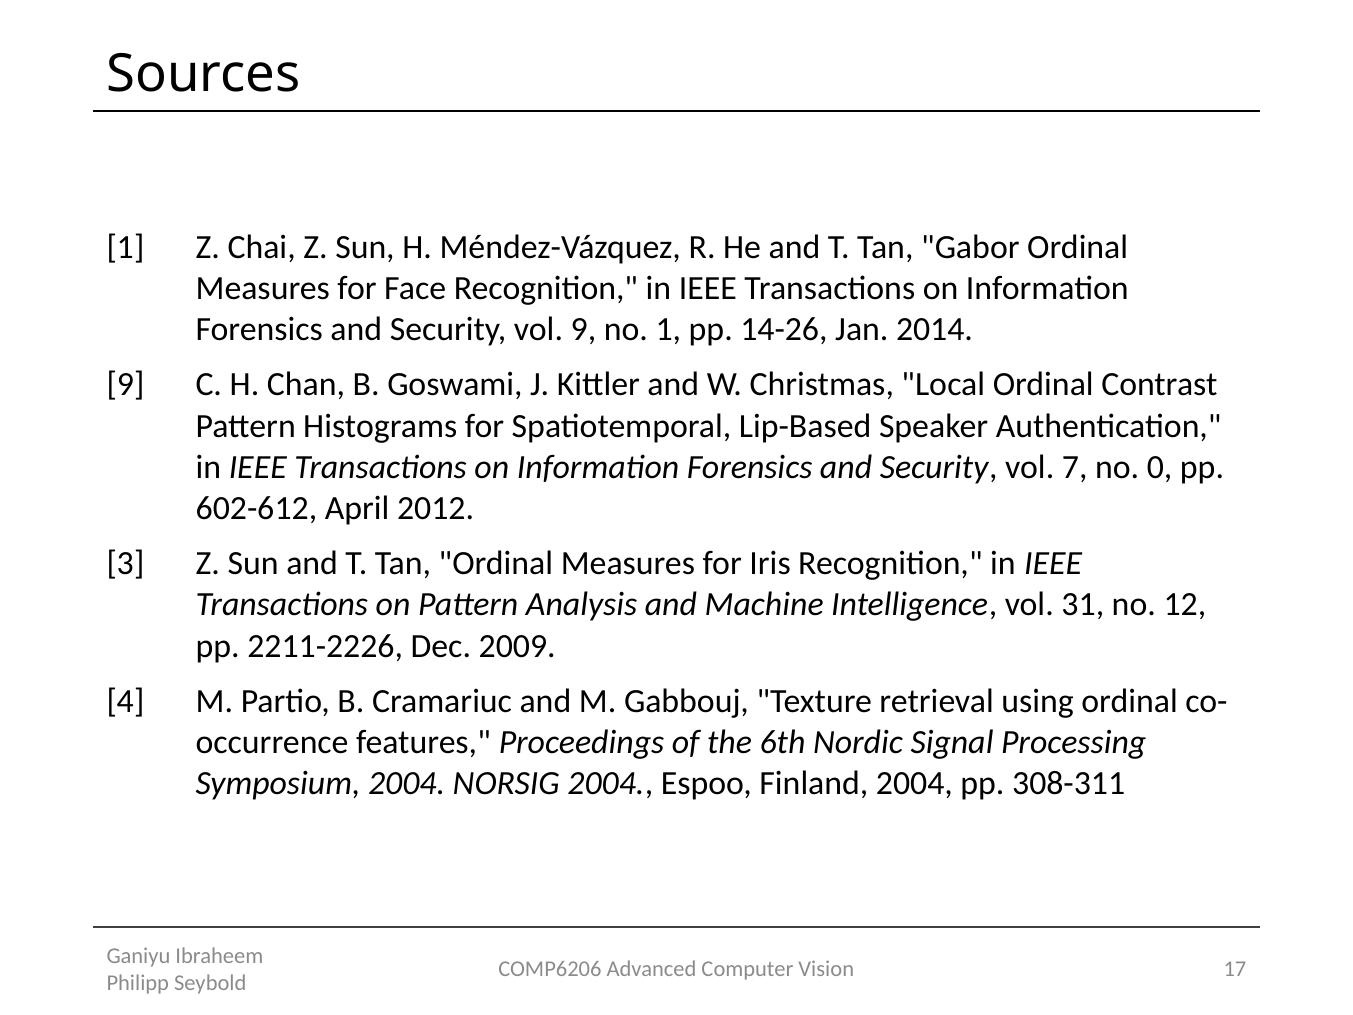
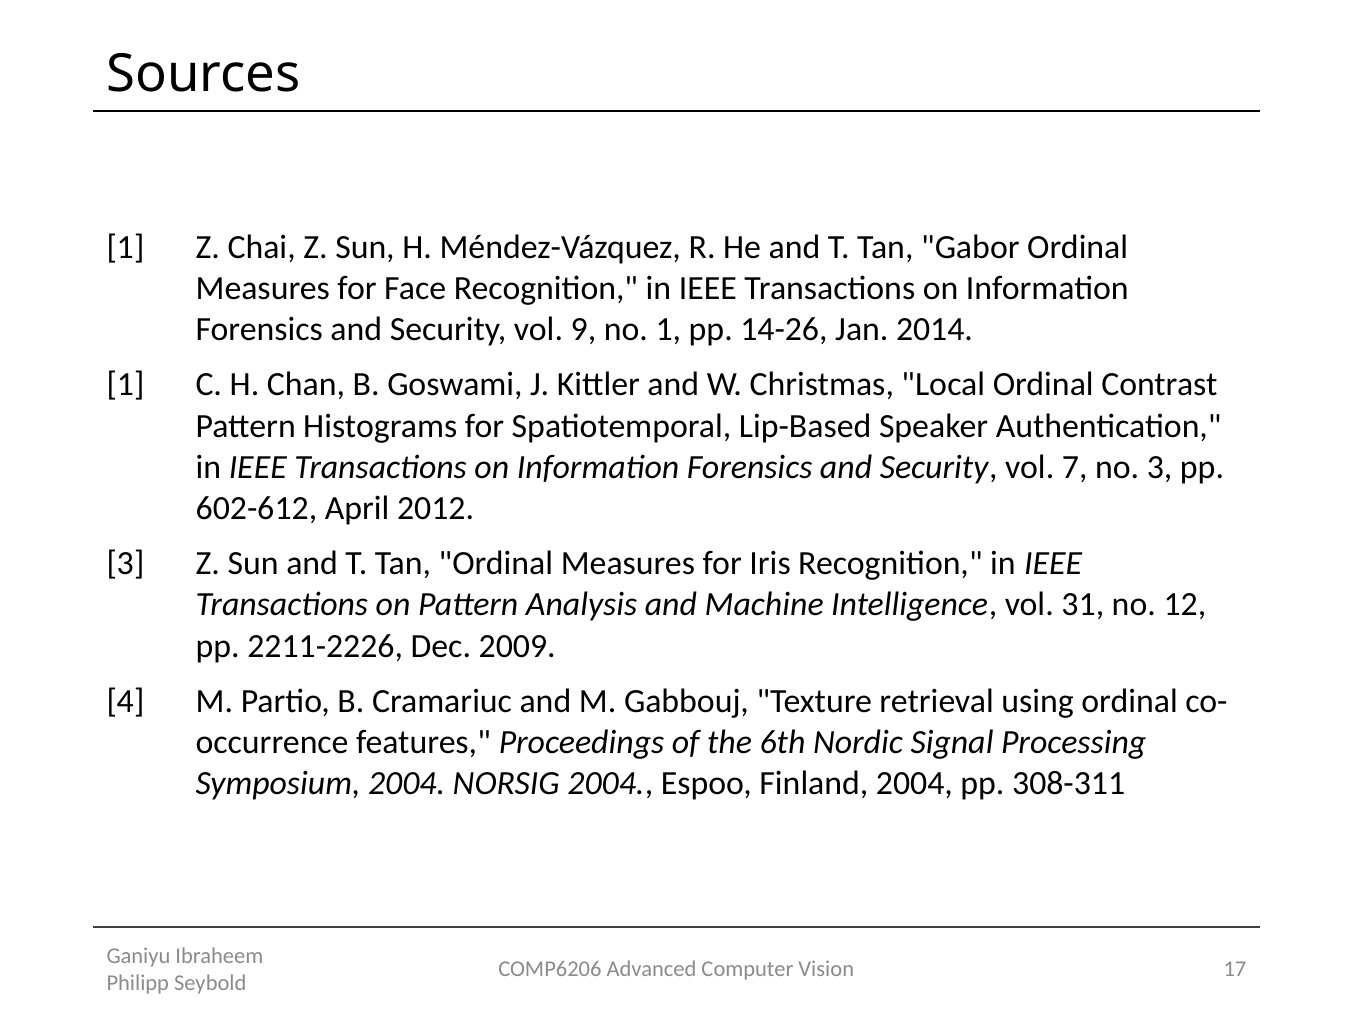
9: 9 -> 1 (125, 385)
no 0: 0 -> 3 (1160, 467)
